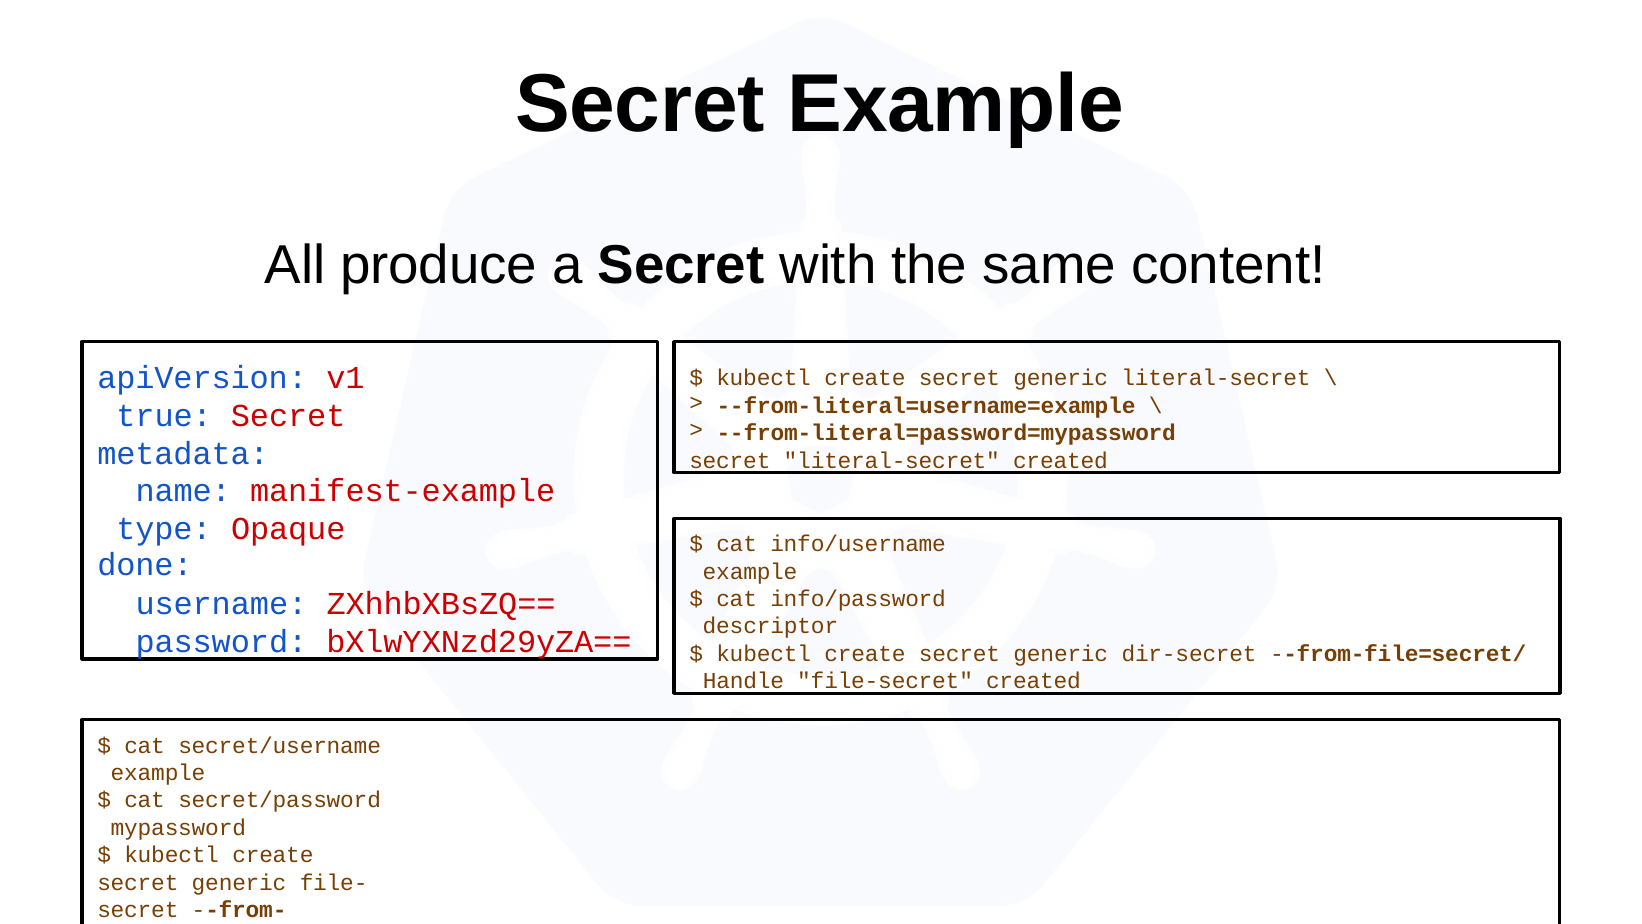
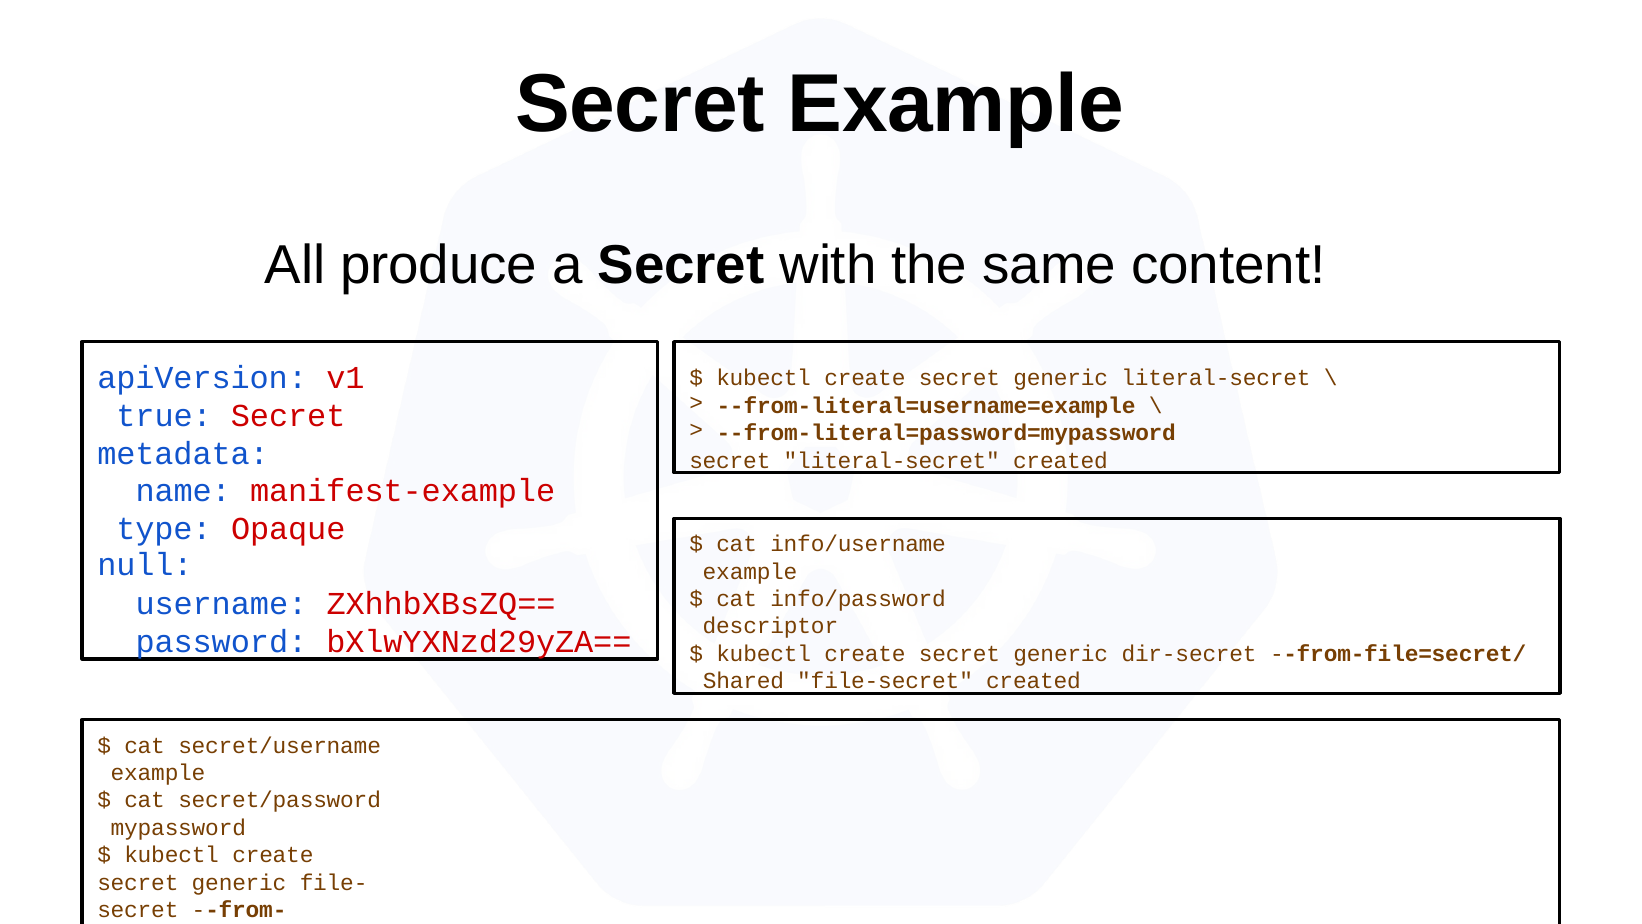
done: done -> null (145, 565)
Handle: Handle -> Shared (743, 681)
